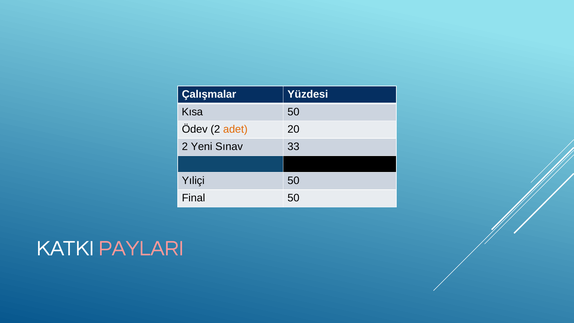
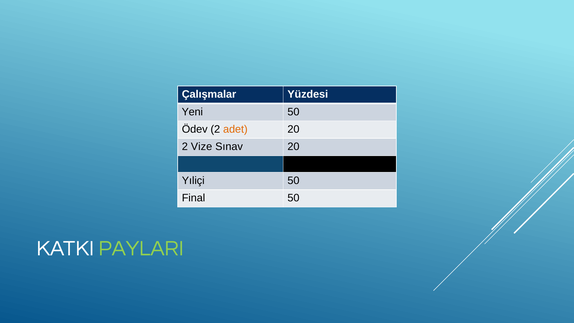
Kısa: Kısa -> Yeni (192, 112)
Yeni: Yeni -> Vize (202, 147)
Sınav 33: 33 -> 20 (293, 147)
PAYLARI colour: pink -> light green (141, 248)
